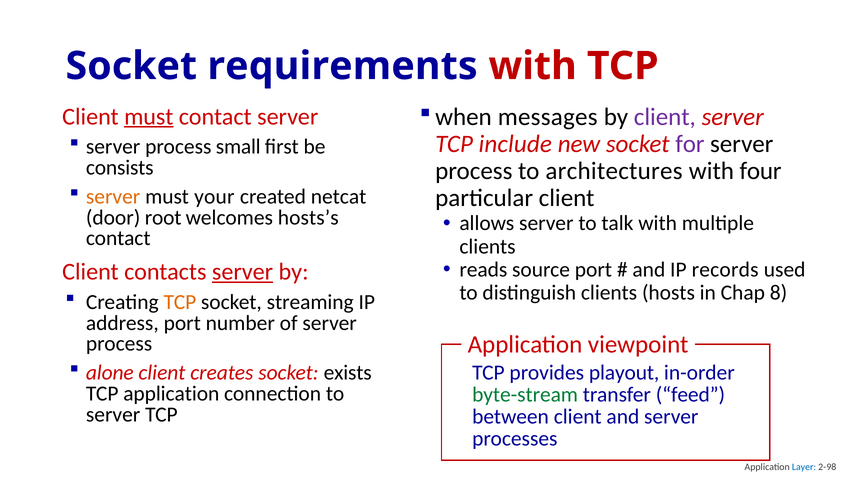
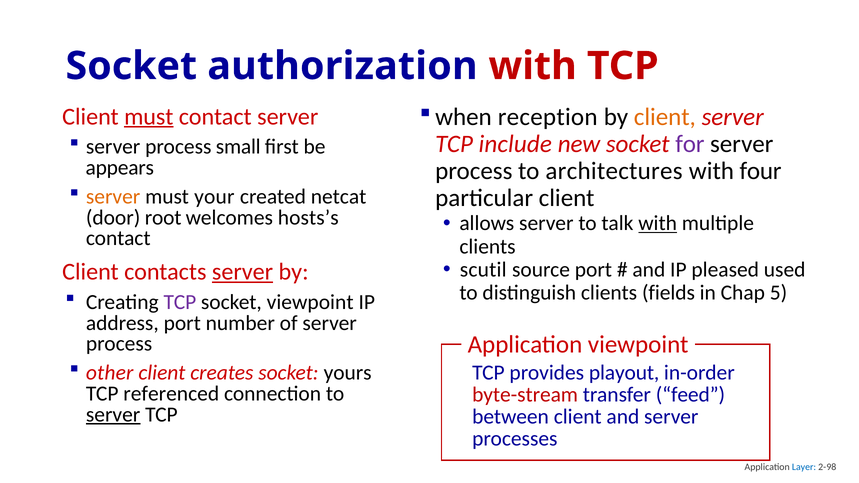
requirements: requirements -> authorization (342, 66)
messages: messages -> reception (548, 117)
client colour: purple -> orange (665, 117)
consists: consists -> appears (120, 168)
with underline: none -> present (658, 223)
reads: reads -> scutil (483, 270)
records: records -> pleased (725, 270)
hosts: hosts -> fields (668, 293)
8: 8 -> 5 (779, 293)
TCP colour: orange -> purple (180, 302)
socket streaming: streaming -> viewpoint (310, 302)
alone: alone -> other (110, 373)
exists: exists -> yours (348, 373)
TCP application: application -> referenced (171, 394)
byte-stream colour: green -> red (525, 395)
server underline: none -> present (113, 415)
